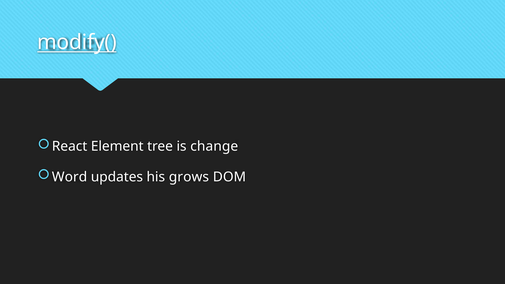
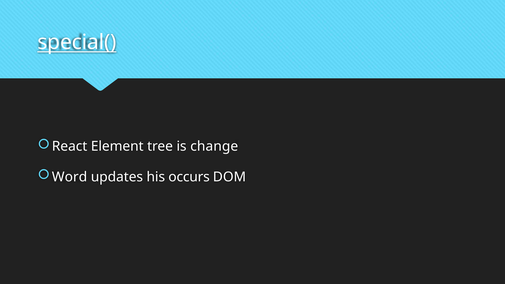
modify(: modify( -> special( (77, 42)
grows: grows -> occurs (189, 177)
